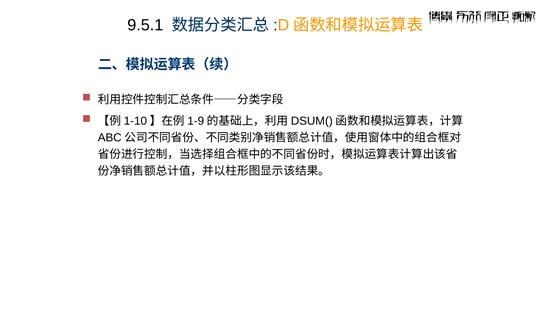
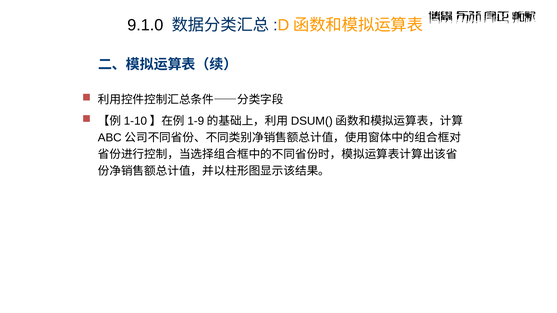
9.5.1: 9.5.1 -> 9.1.0 (145, 25)
